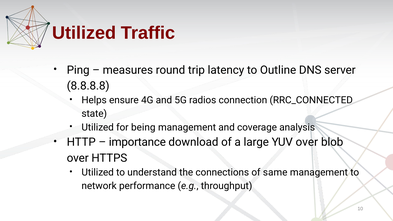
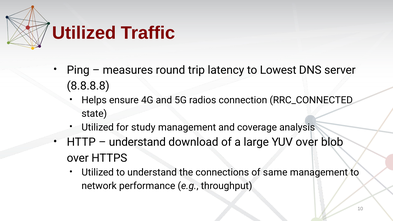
Outline: Outline -> Lowest (278, 70)
being: being -> study (143, 127)
importance: importance -> understand (137, 142)
